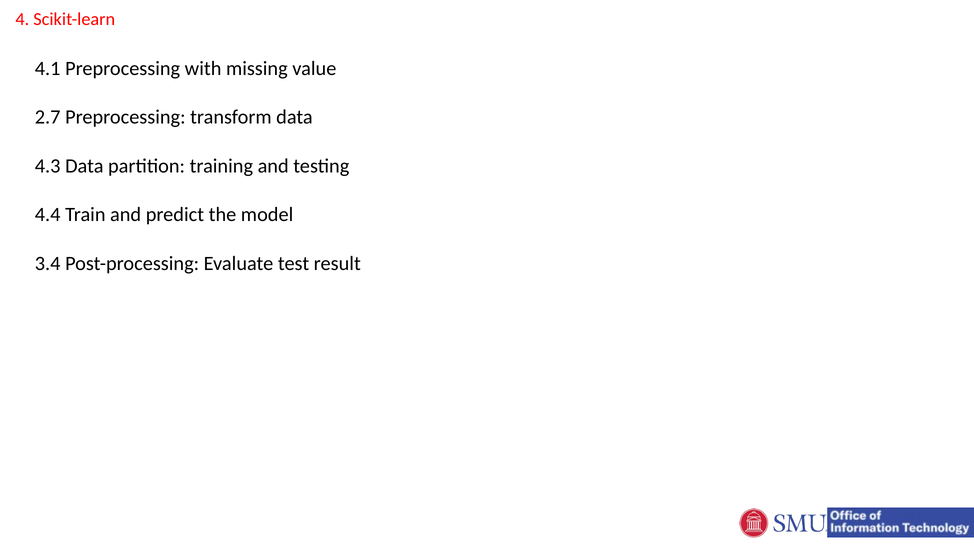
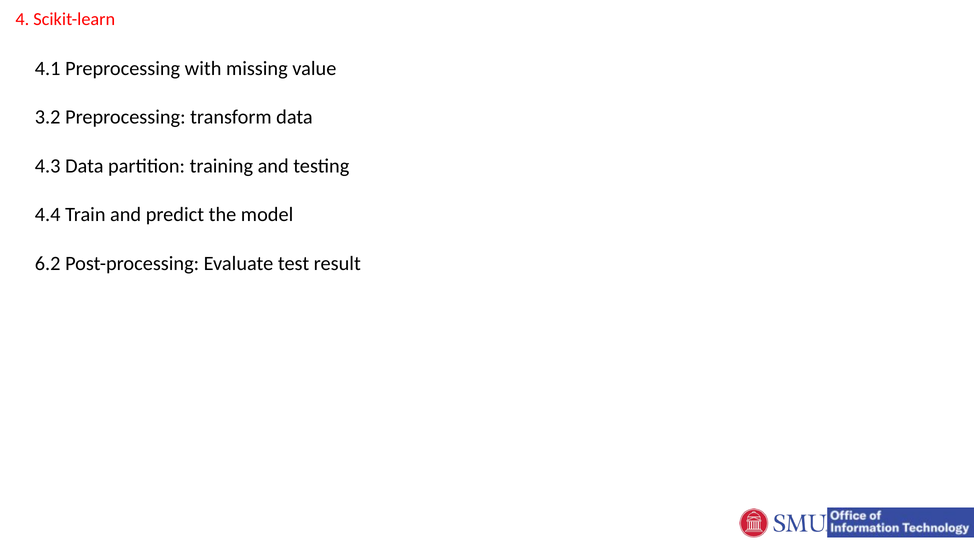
2.7: 2.7 -> 3.2 (48, 117)
3.4: 3.4 -> 6.2 (48, 263)
